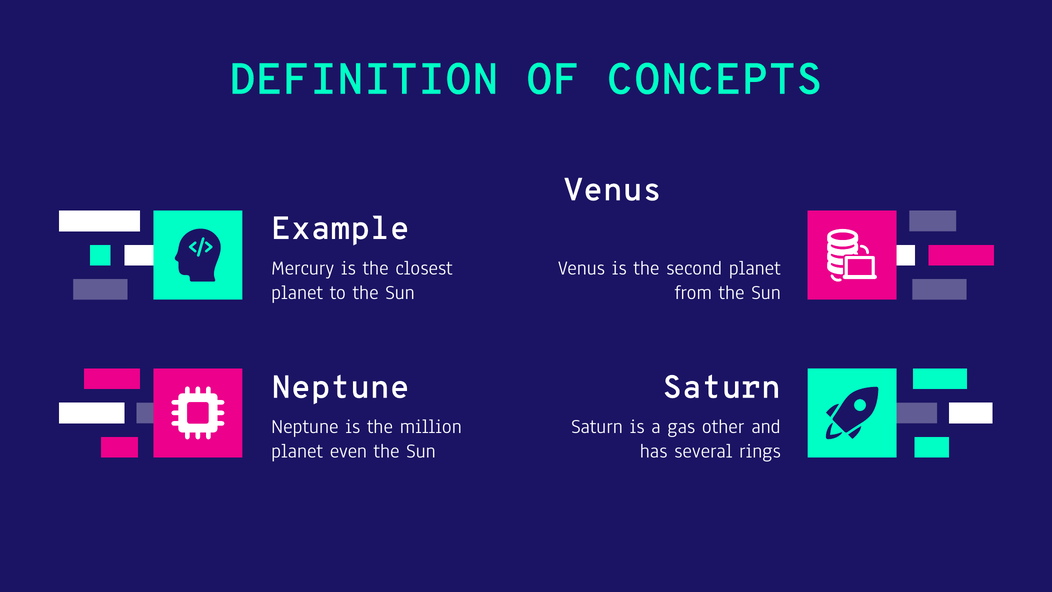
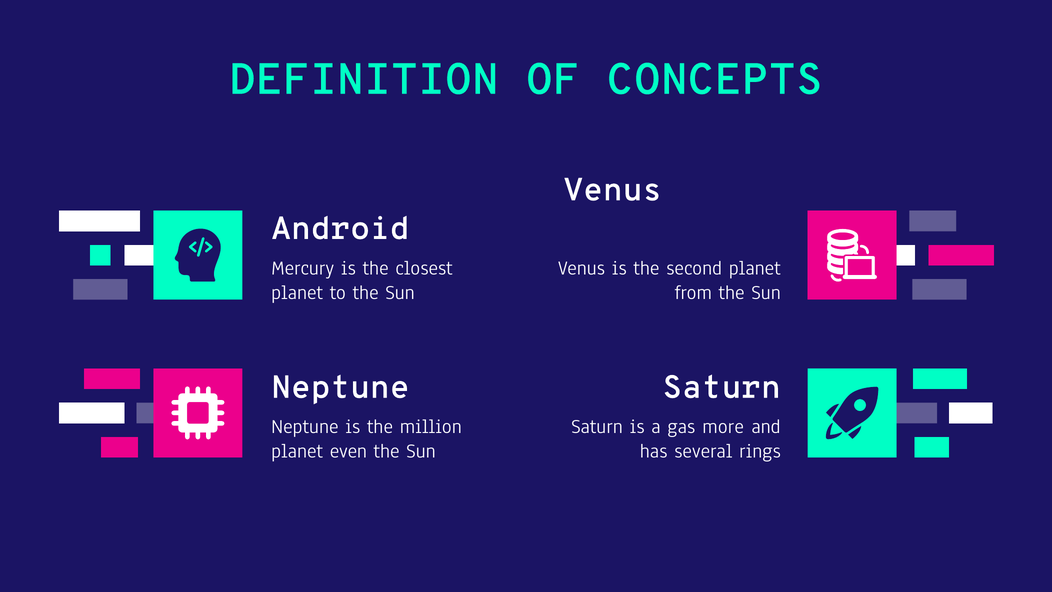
Example: Example -> Android (340, 228)
other: other -> more (723, 426)
